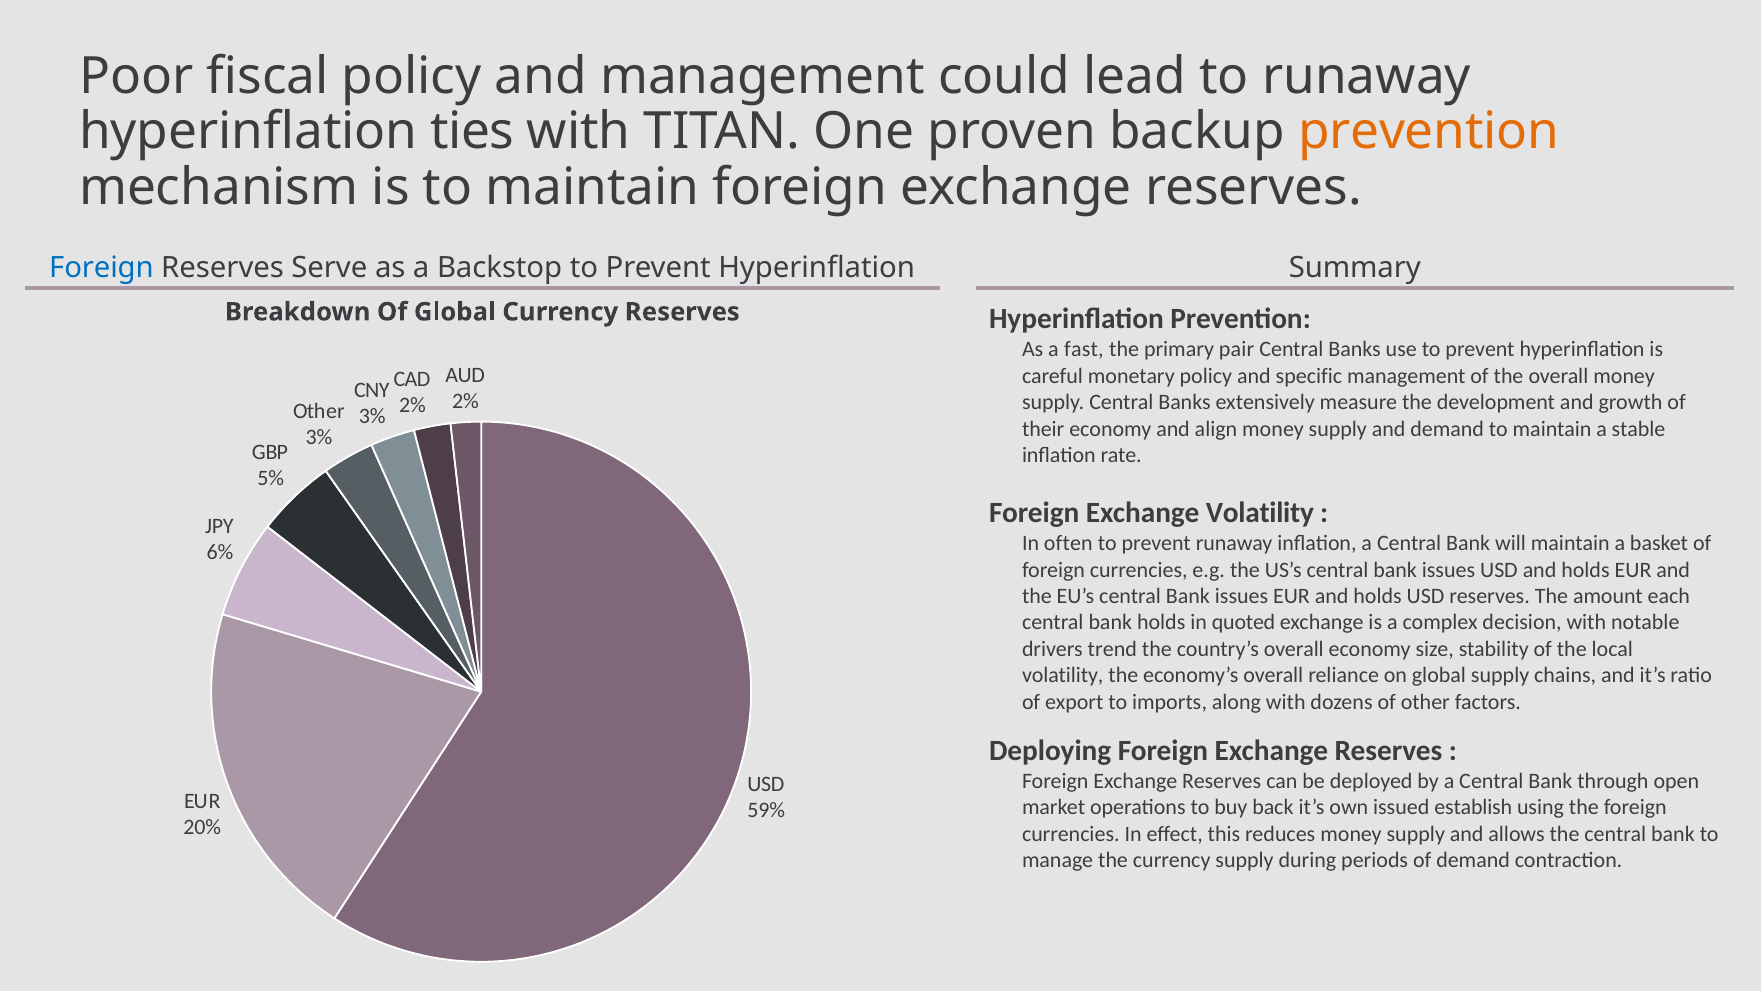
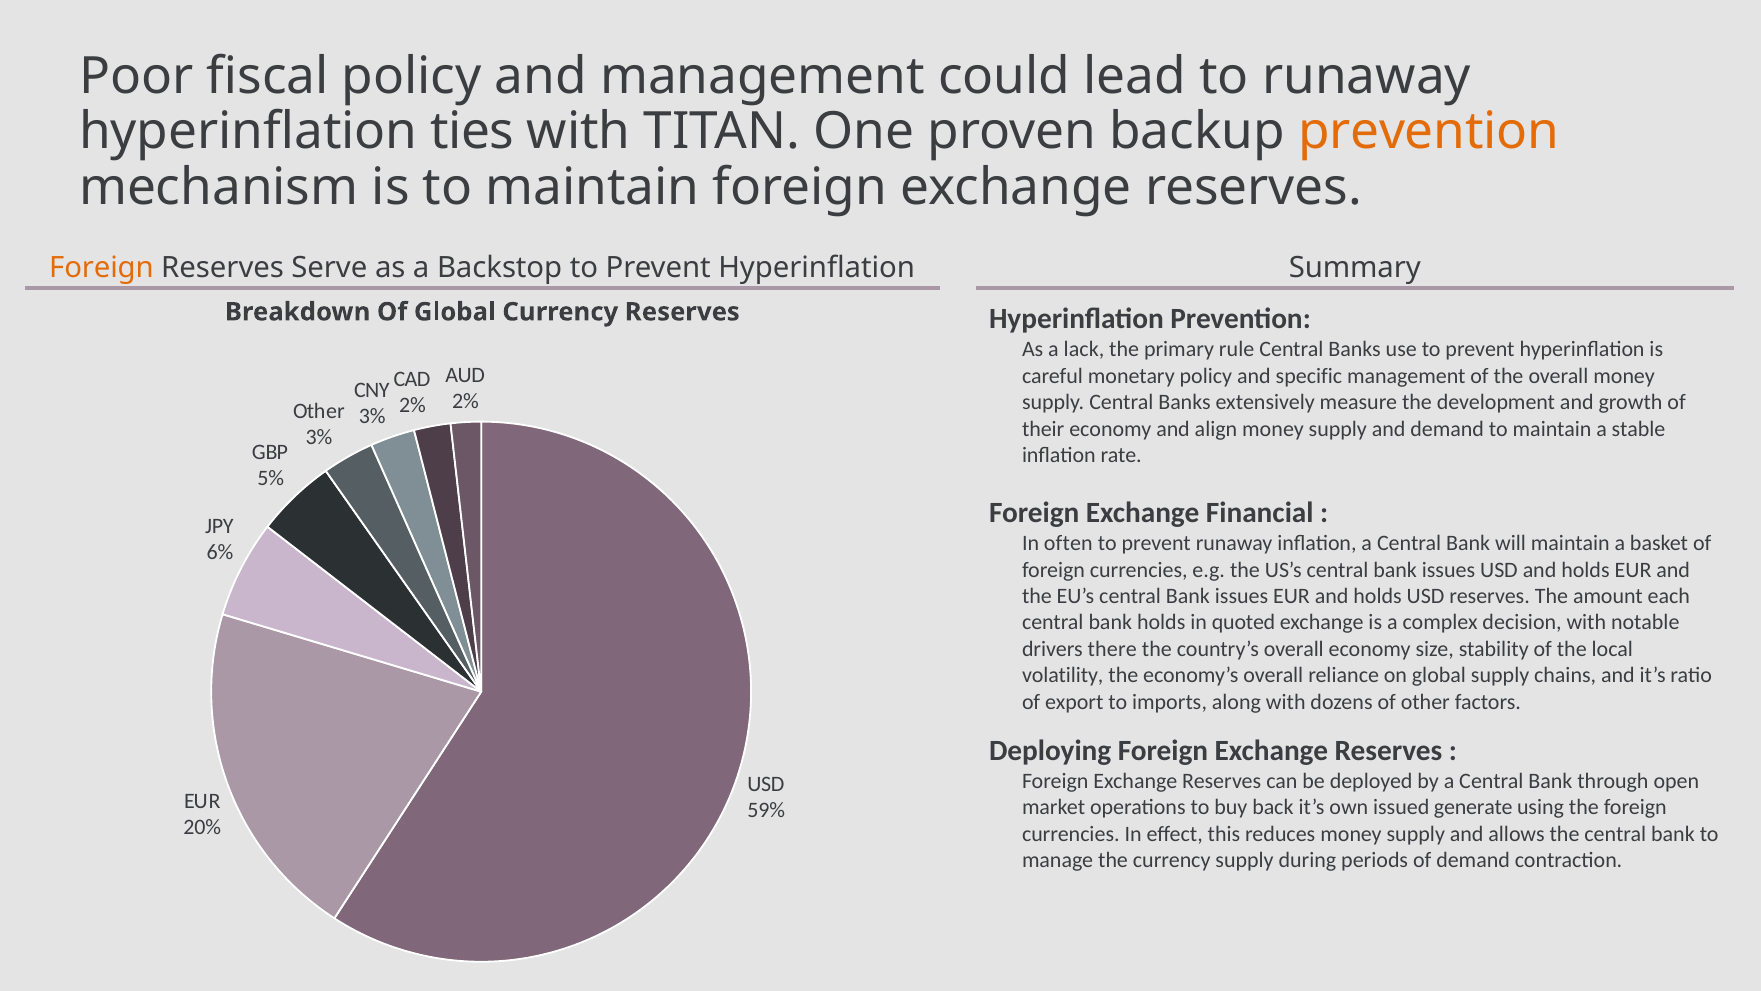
Foreign colour: blue -> orange (101, 268)
fast: fast -> lack (1084, 349)
pair: pair -> rule (1237, 349)
Exchange Volatility: Volatility -> Financial (1260, 513)
trend: trend -> there (1112, 649)
establish: establish -> generate (1473, 807)
